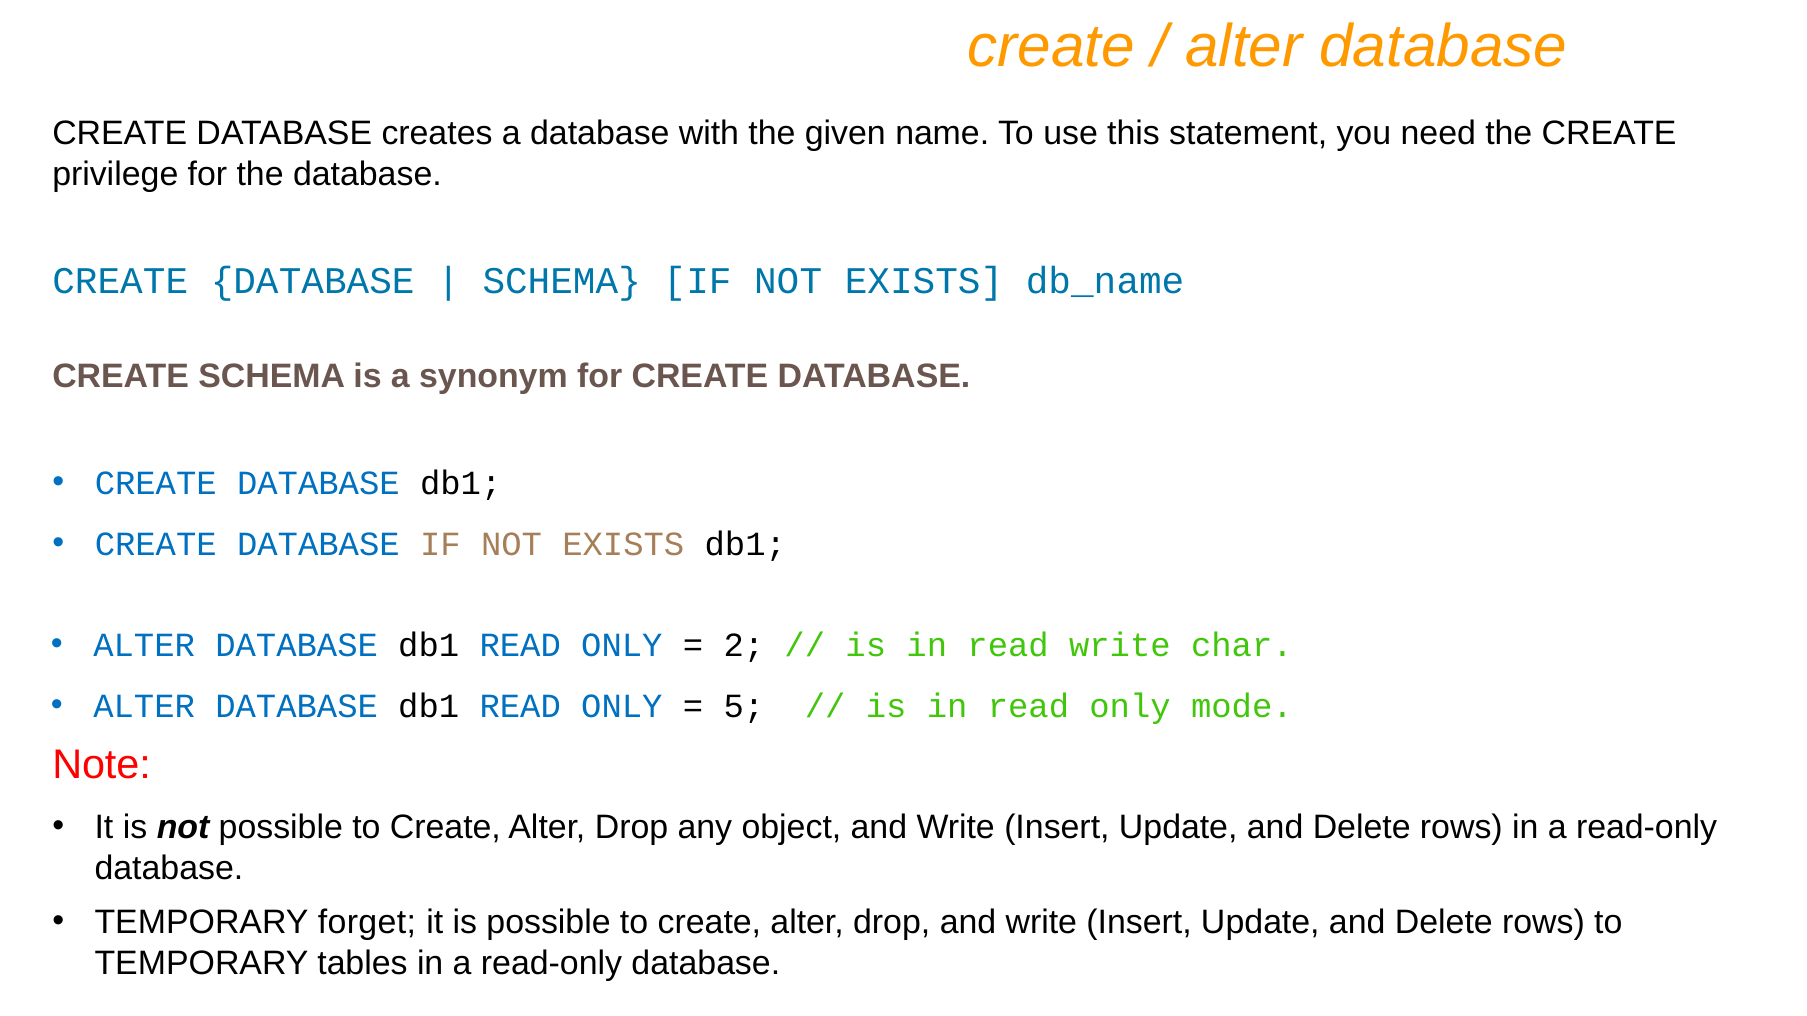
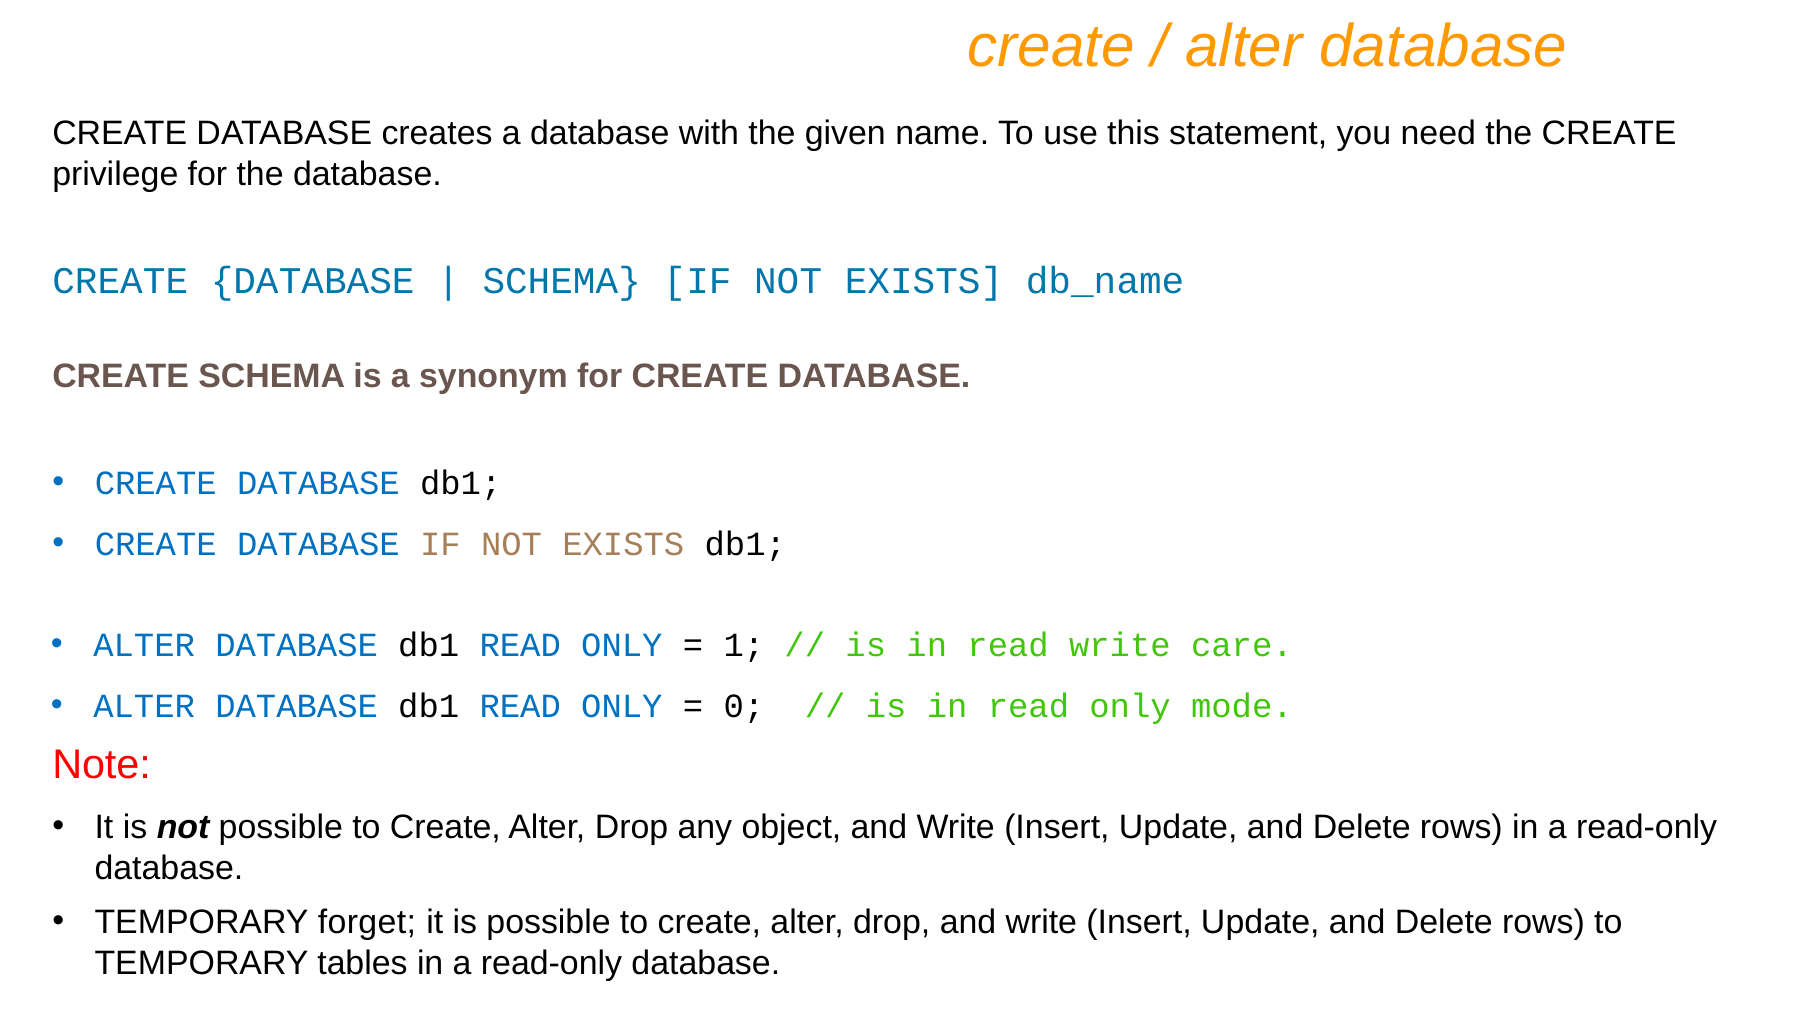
2: 2 -> 1 (744, 646)
char: char -> care (1242, 646)
5: 5 -> 0 (744, 707)
